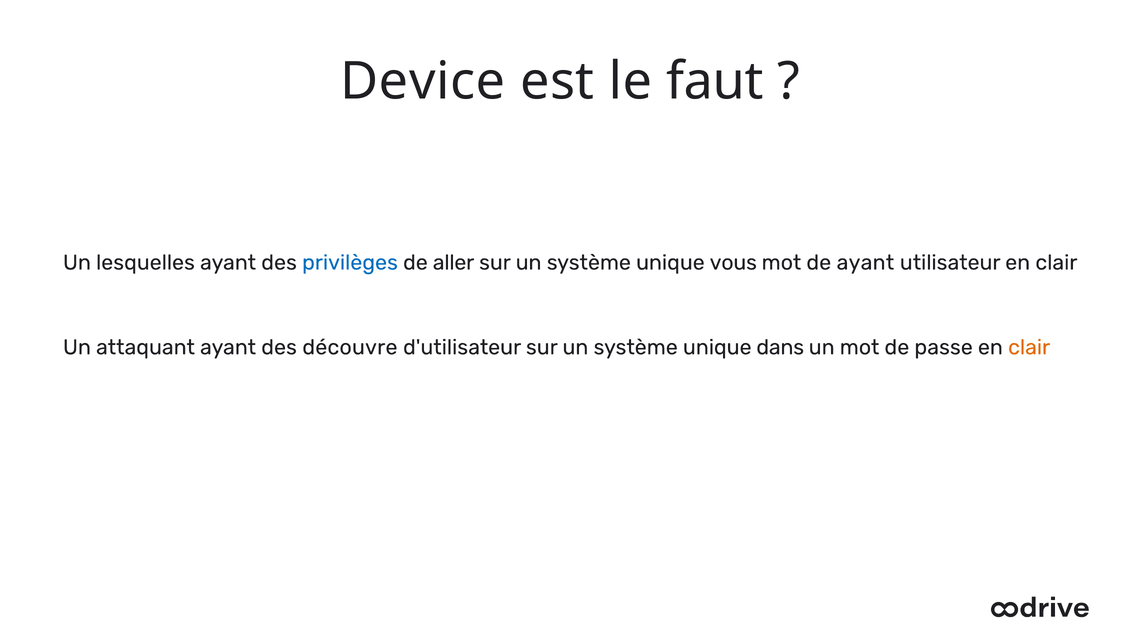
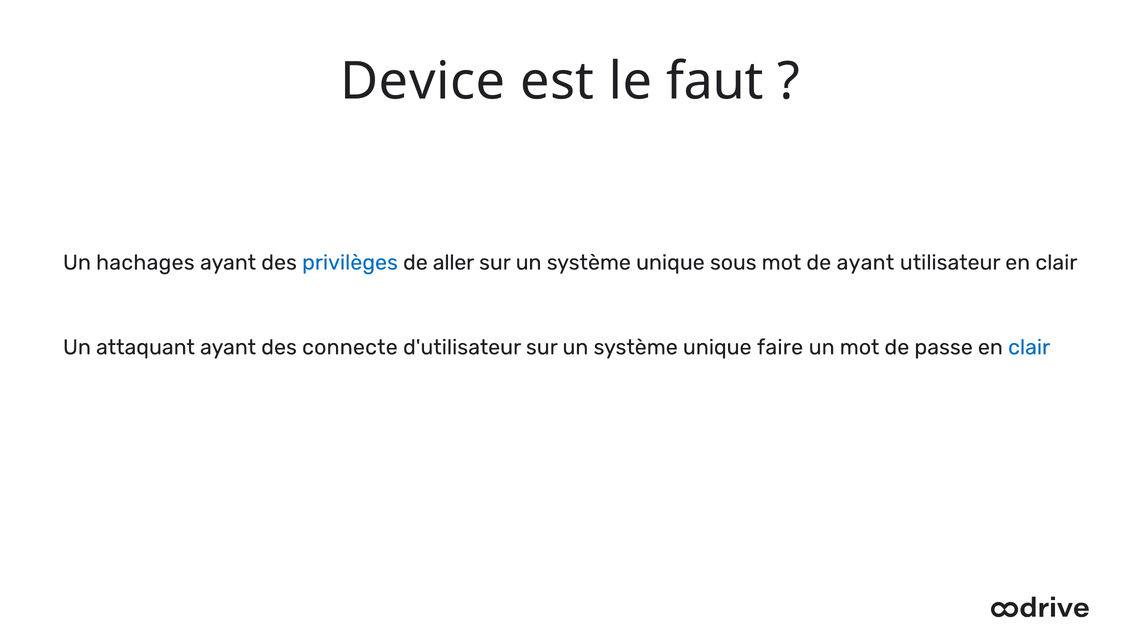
lesquelles: lesquelles -> hachages (145, 262)
vous: vous -> sous (733, 262)
découvre: découvre -> connecte (350, 347)
dans: dans -> faire (780, 347)
clair colour: orange -> blue (1029, 347)
